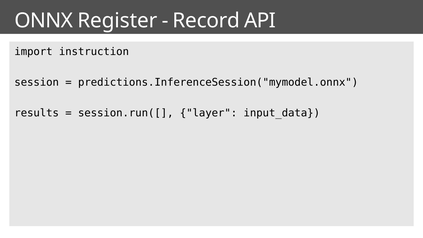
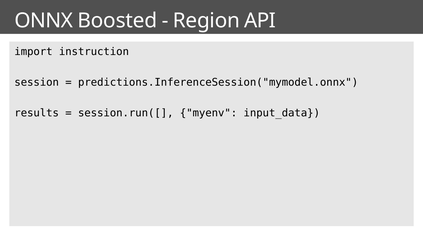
Register: Register -> Boosted (117, 21)
Record: Record -> Region (206, 21)
layer: layer -> myenv (209, 113)
